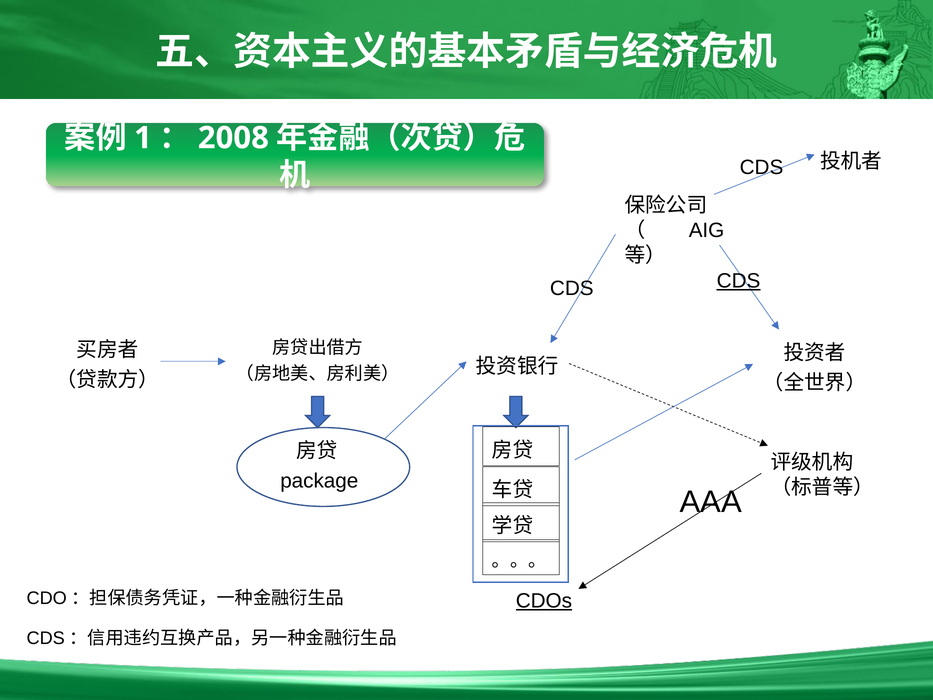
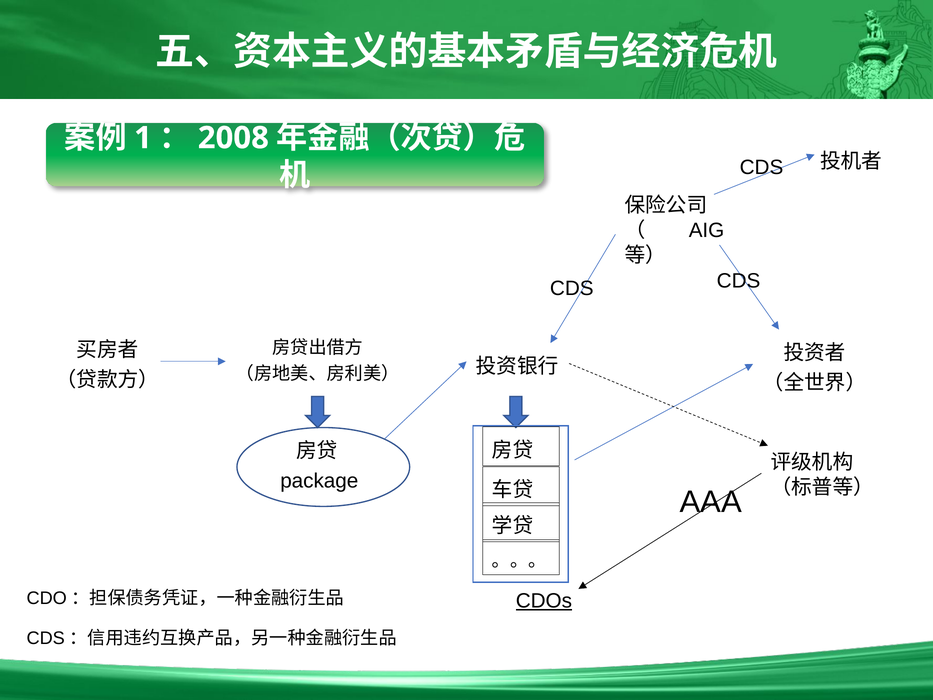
CDS underline: present -> none (739, 281)
